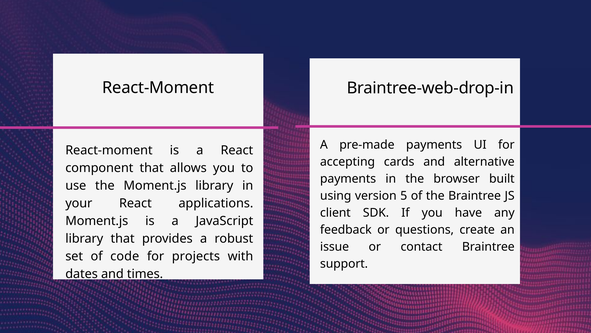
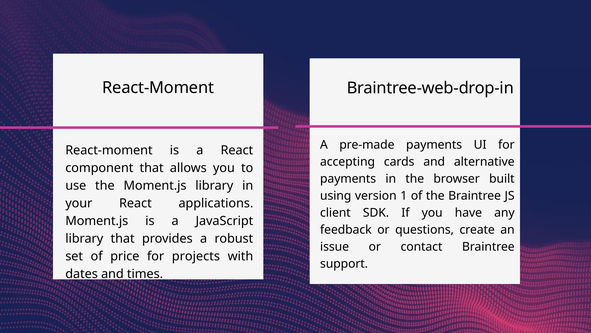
5: 5 -> 1 (404, 196)
code: code -> price (125, 256)
